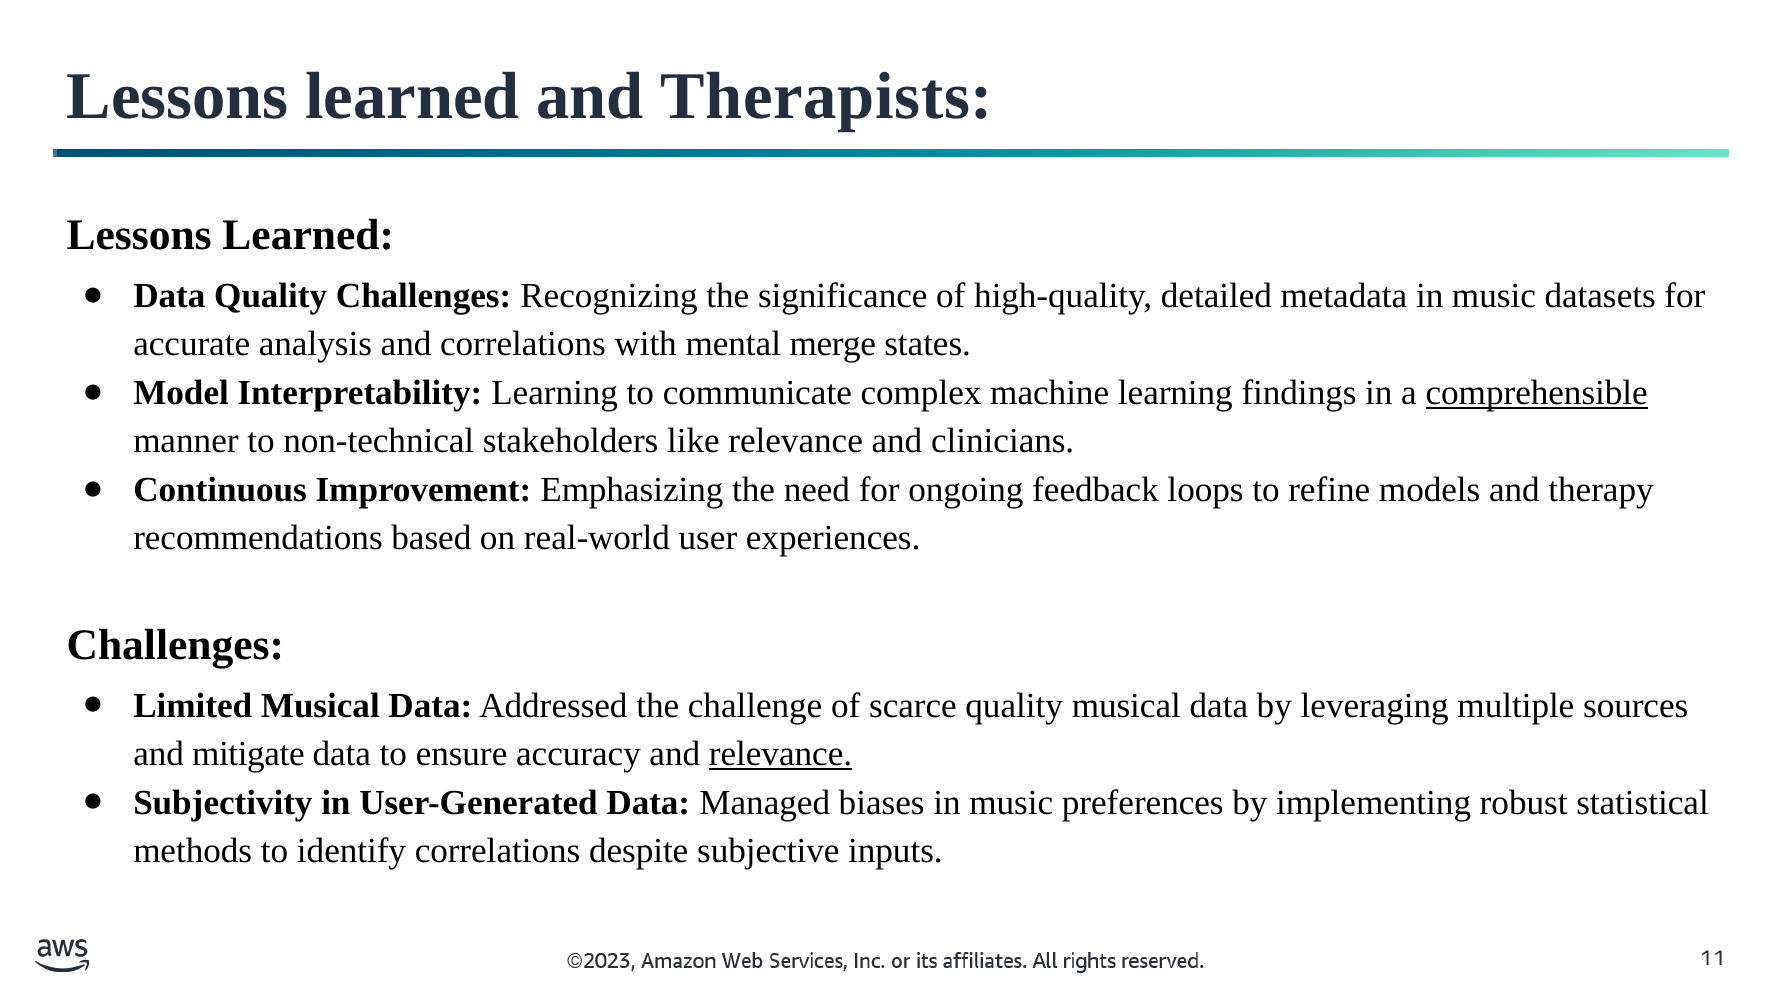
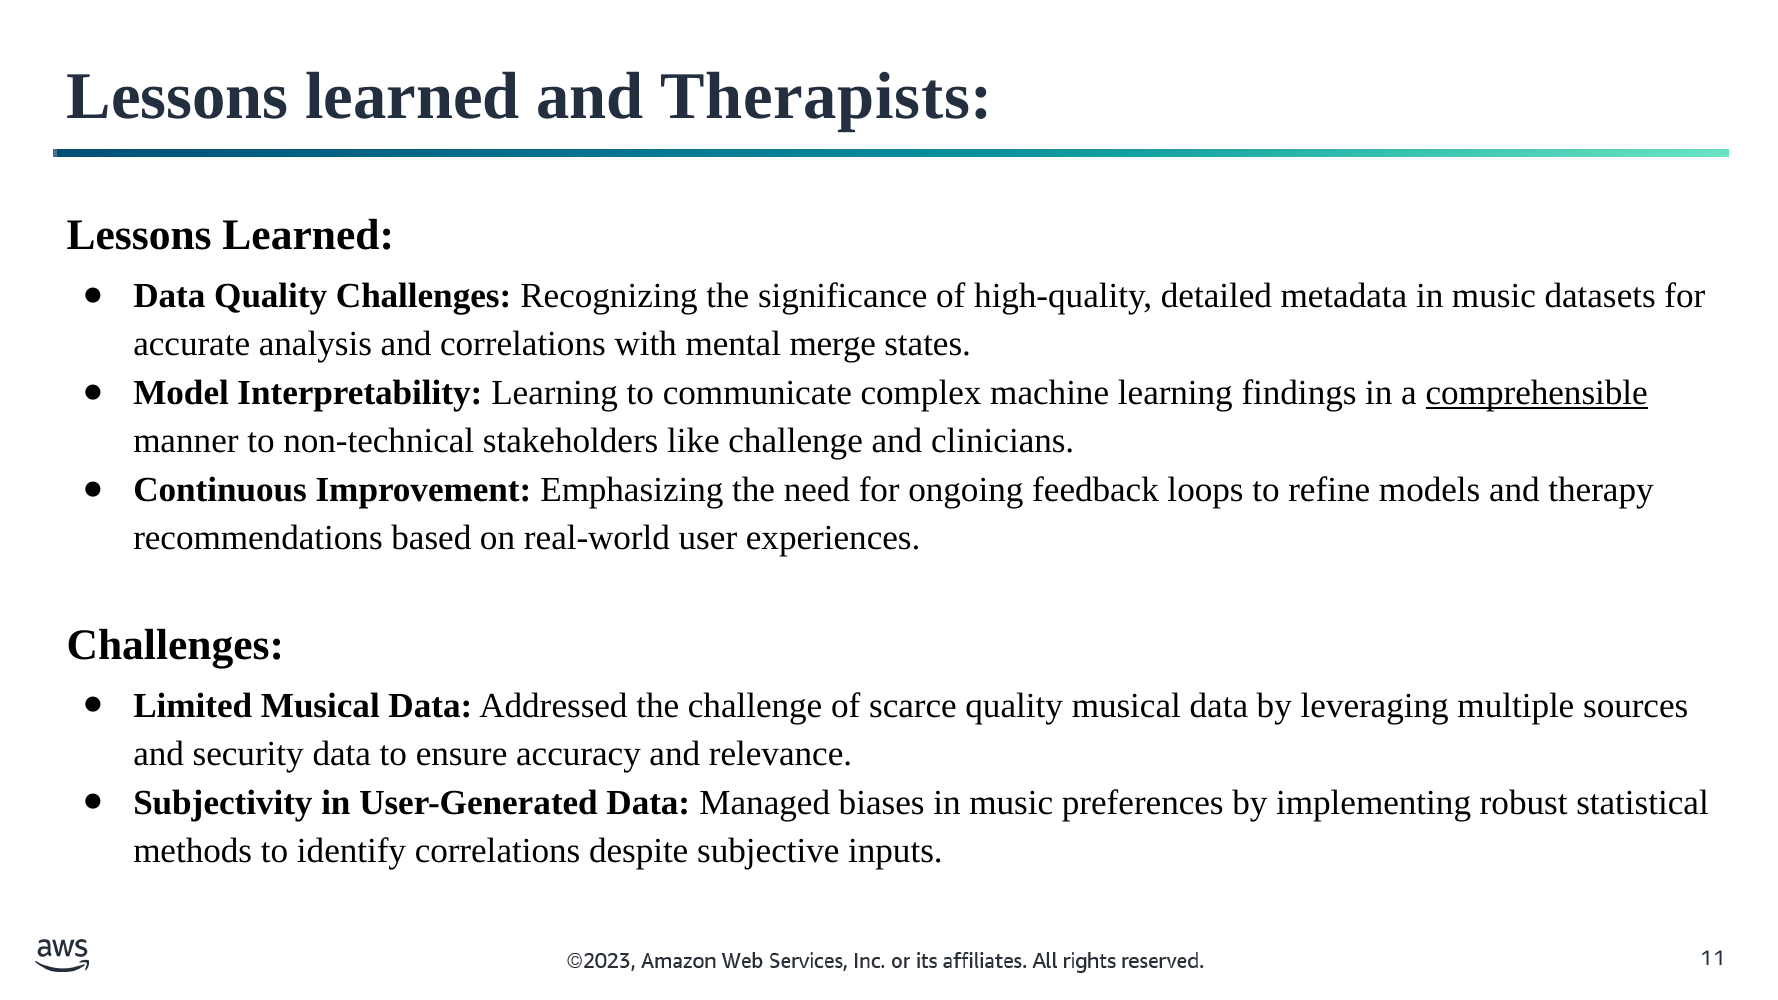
like relevance: relevance -> challenge (796, 441)
mitigate: mitigate -> security (248, 754)
relevance underline: present -> none (781, 754)
